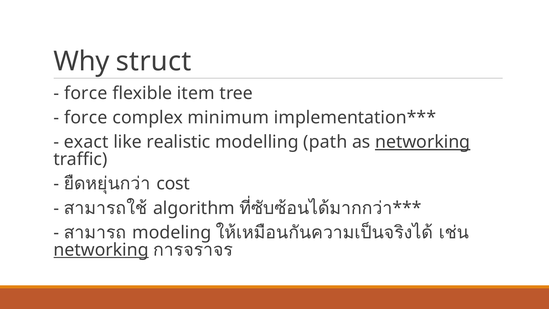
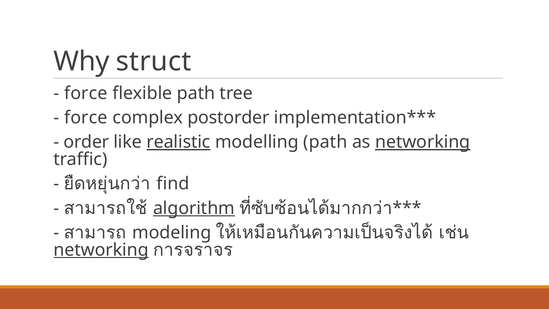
flexible item: item -> path (196, 93)
minimum: minimum -> postorder (228, 118)
exact: exact -> order (86, 142)
realistic underline: none -> present (179, 142)
cost: cost -> find (173, 184)
algorithm underline: none -> present (194, 208)
